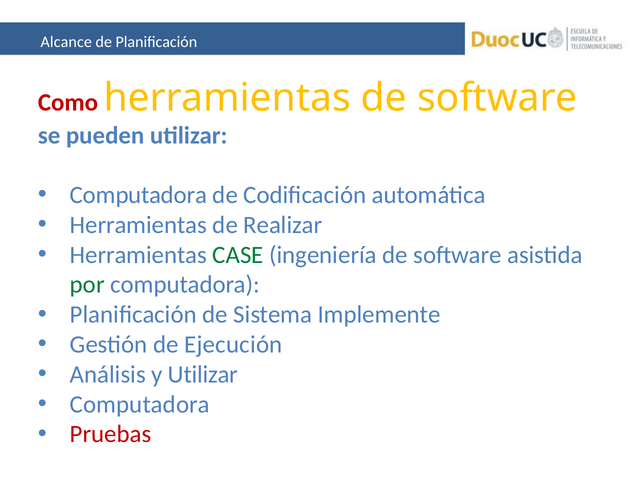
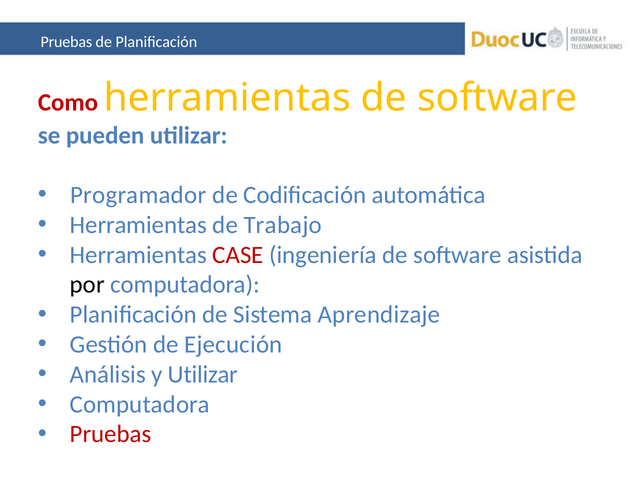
Alcance: Alcance -> Pruebas (66, 42)
Computadora: Computadora -> Programador (138, 195)
Realizar: Realizar -> Trabajo (283, 225)
CASE colour: green -> red (238, 255)
por colour: green -> black (87, 285)
Implemente: Implemente -> Aprendizaje (379, 315)
